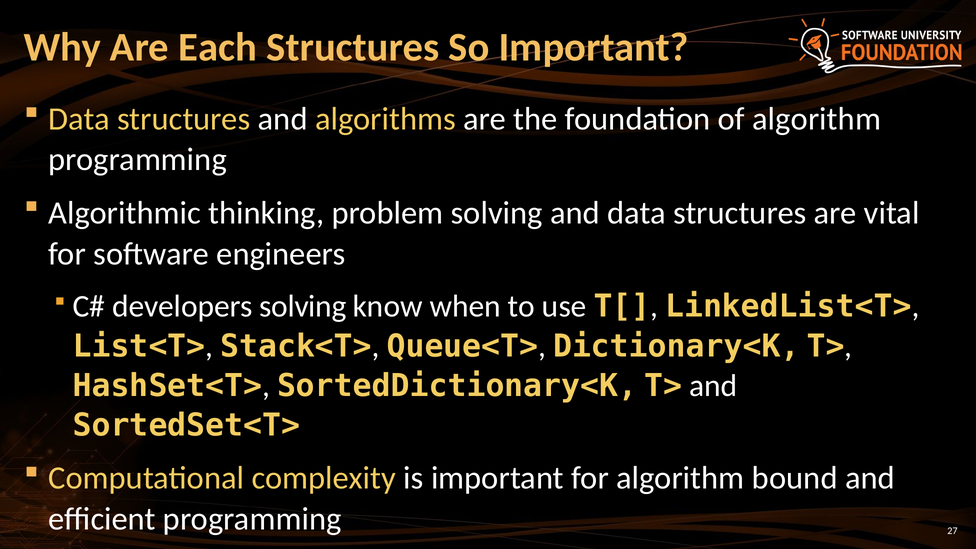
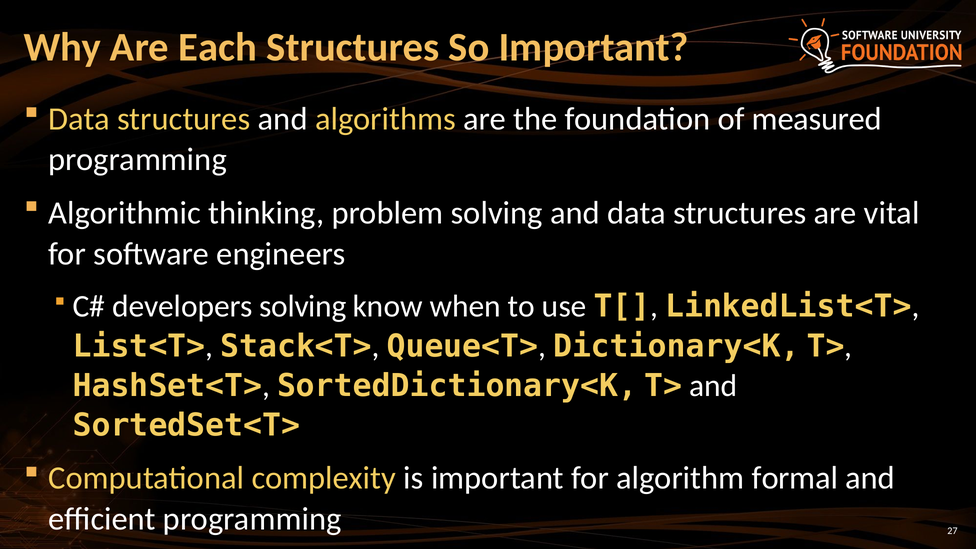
of algorithm: algorithm -> measured (817, 119)
bound: bound -> formal (795, 478)
